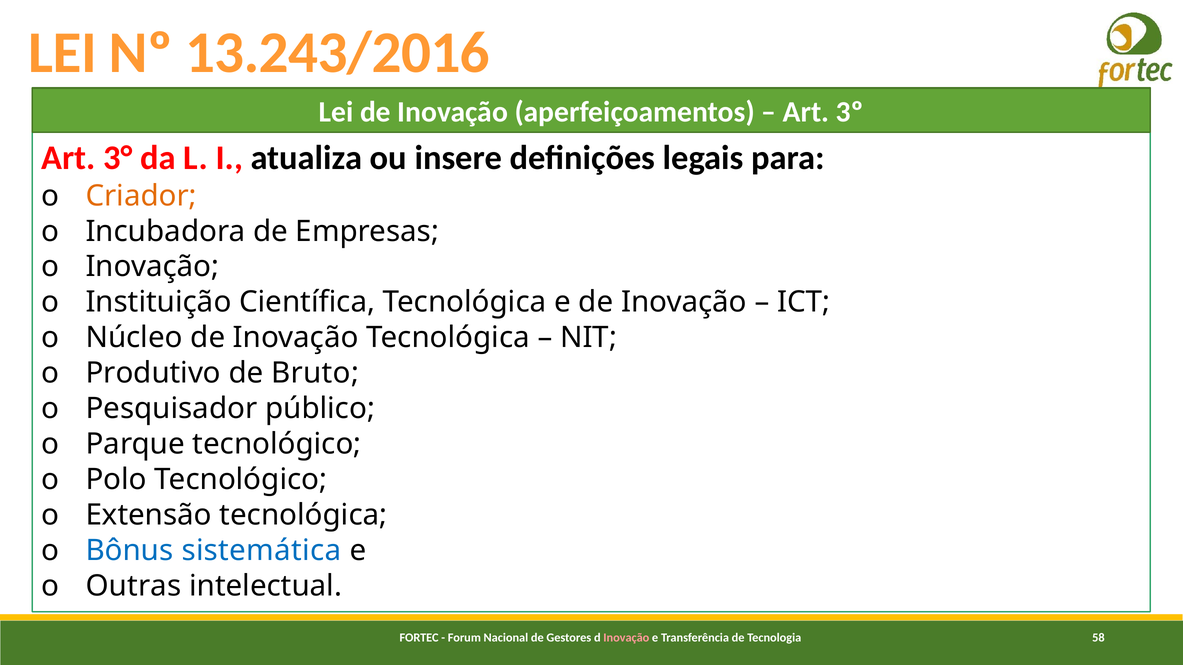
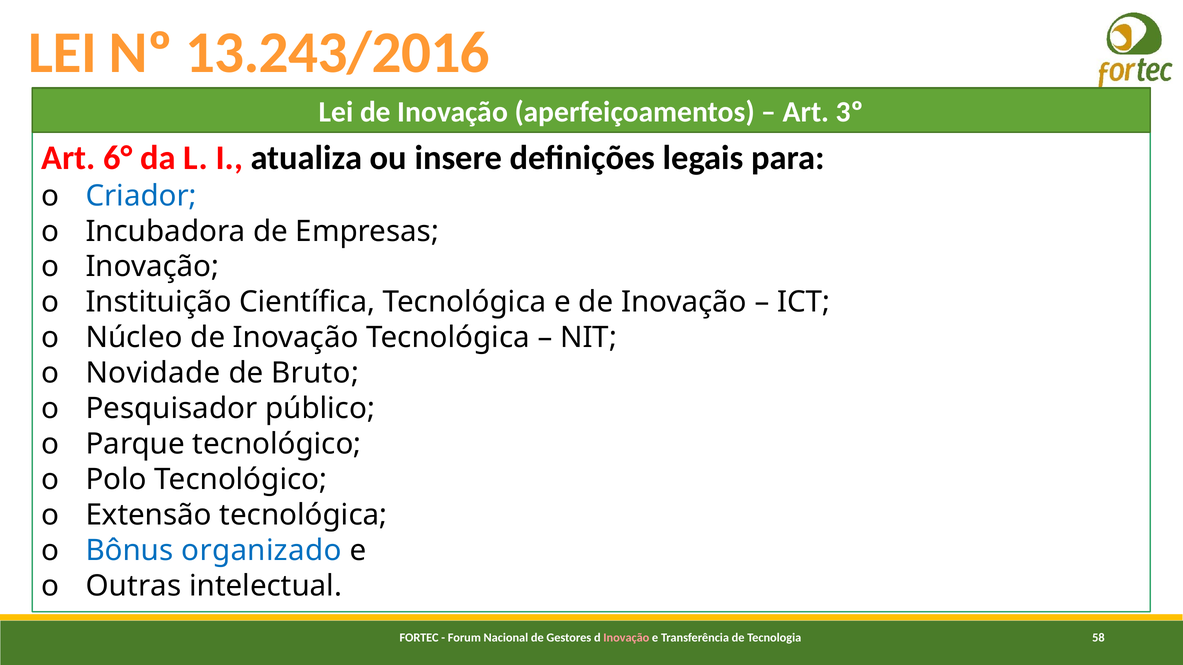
3°: 3° -> 6° (118, 158)
Criador colour: orange -> blue (141, 196)
Produtivo: Produtivo -> Novidade (153, 373)
sistemática: sistemática -> organizado (261, 551)
